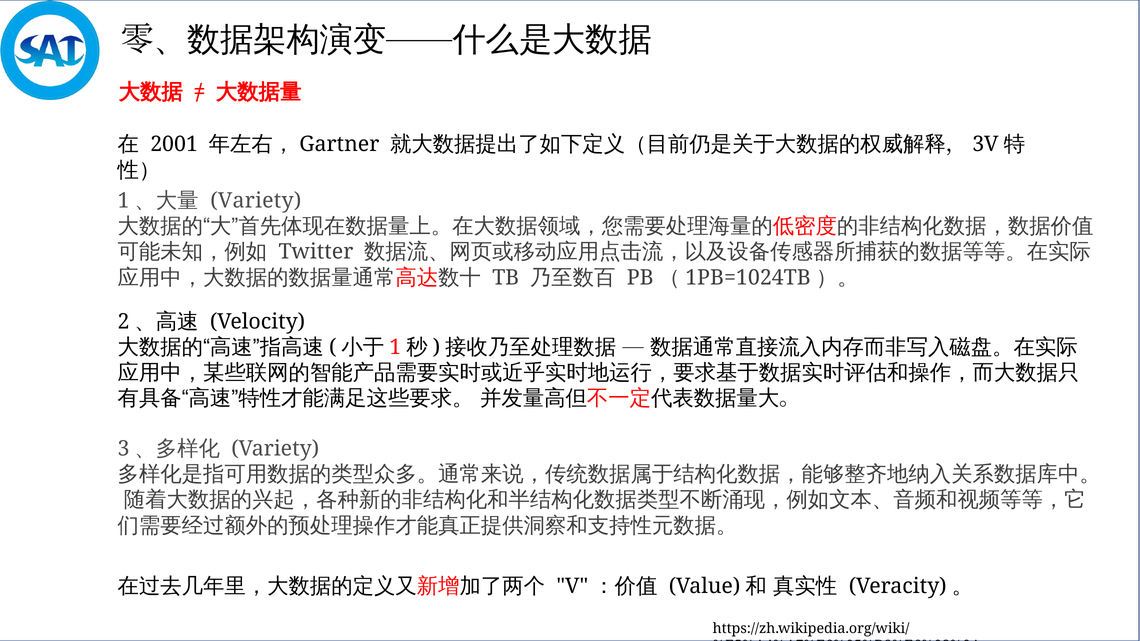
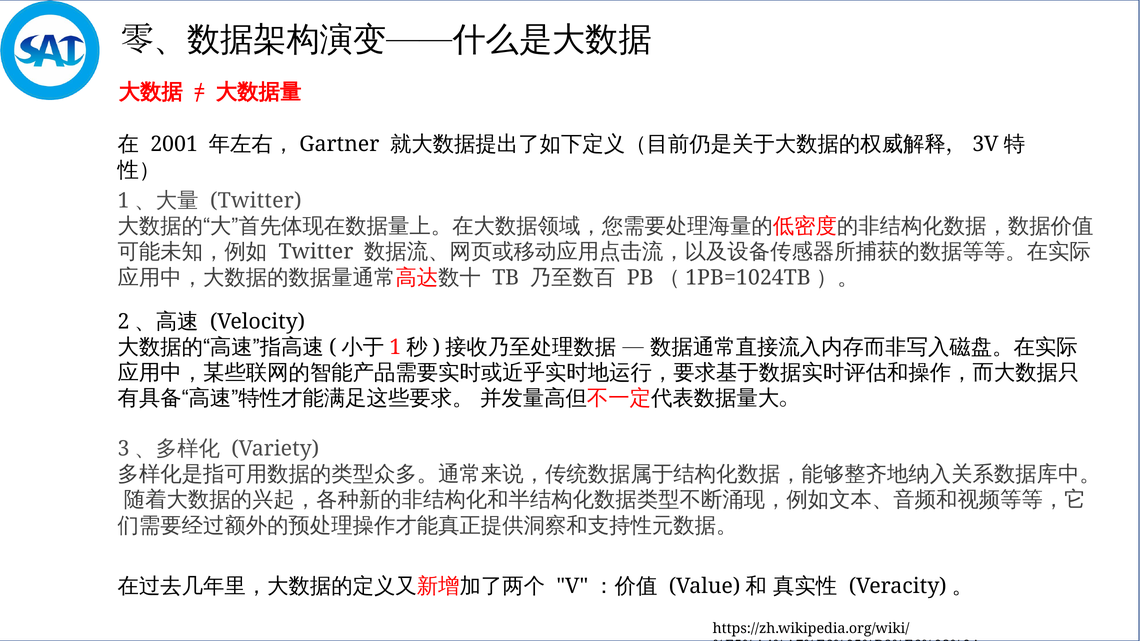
Variety: Variety -> Twitter (256, 201)
